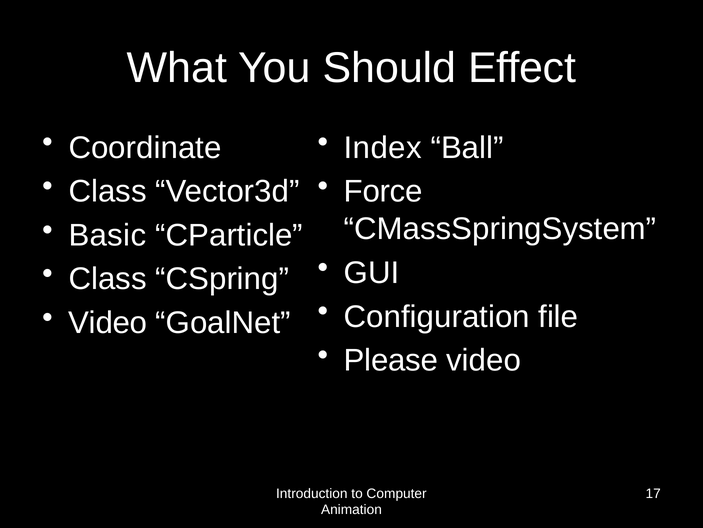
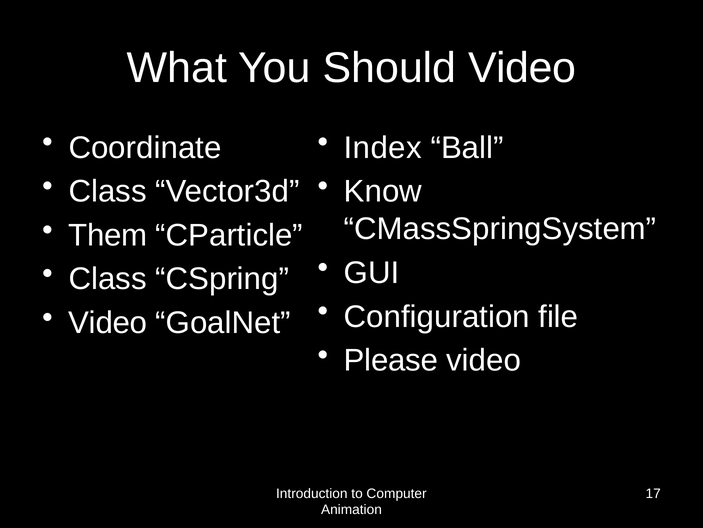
Should Effect: Effect -> Video (522, 68)
Force: Force -> Know (383, 191)
Basic: Basic -> Them (108, 235)
